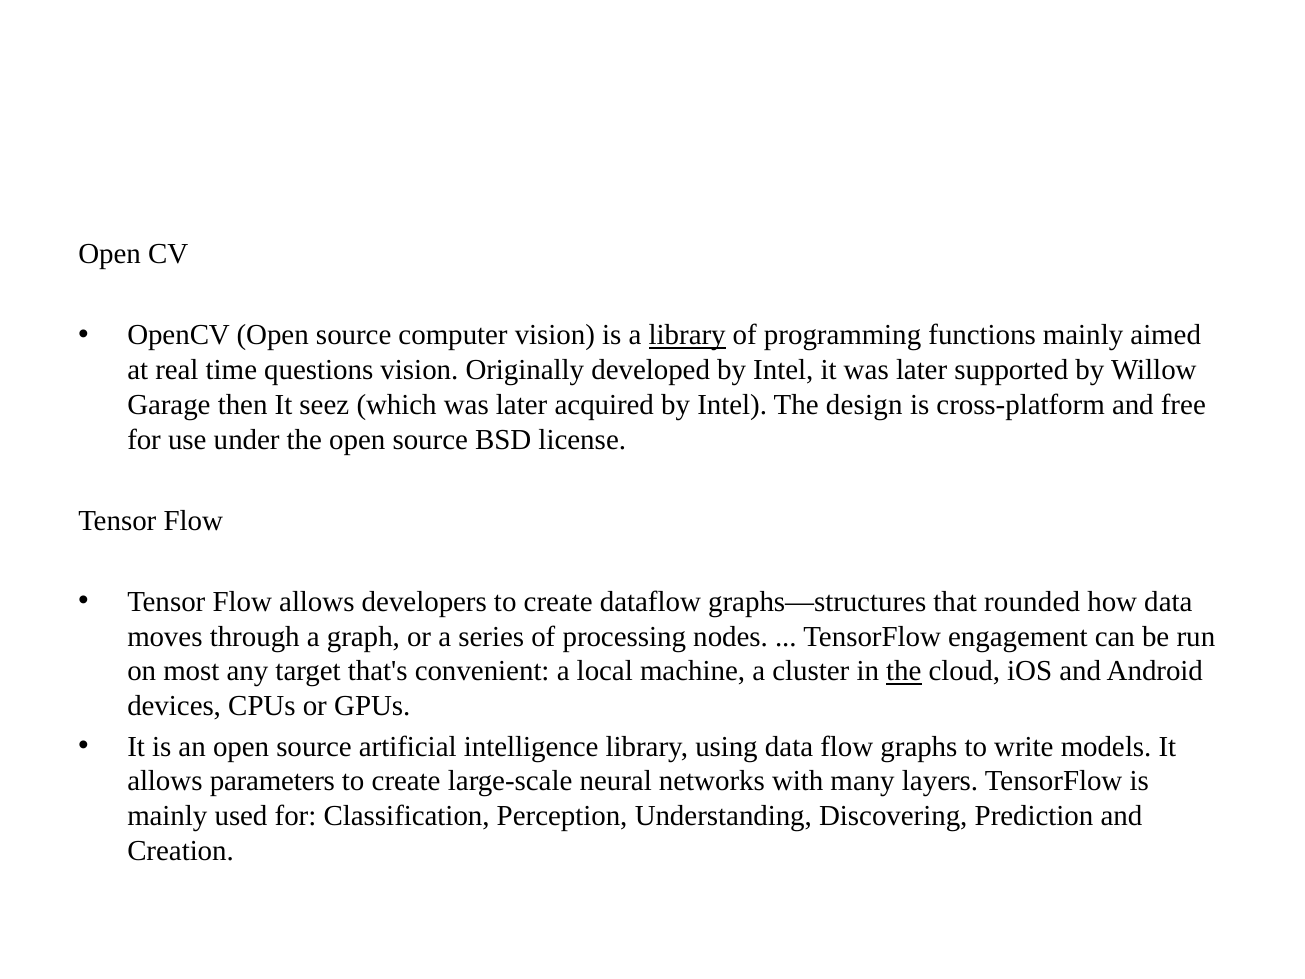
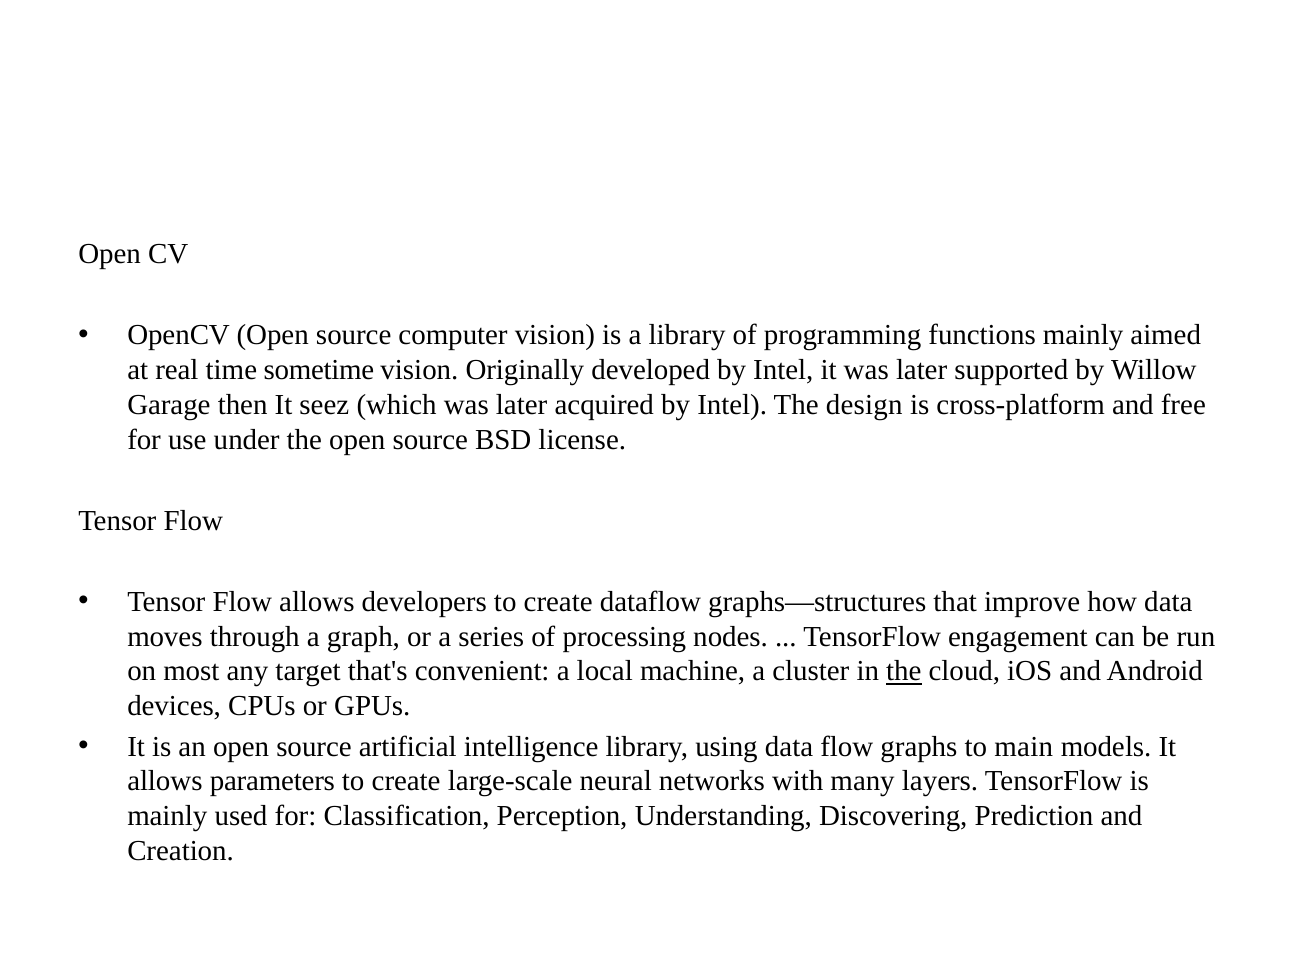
library underline: present -> none (687, 335)
questions: questions -> sometime (319, 370)
rounded: rounded -> improve (1032, 602)
write: write -> main (1024, 746)
